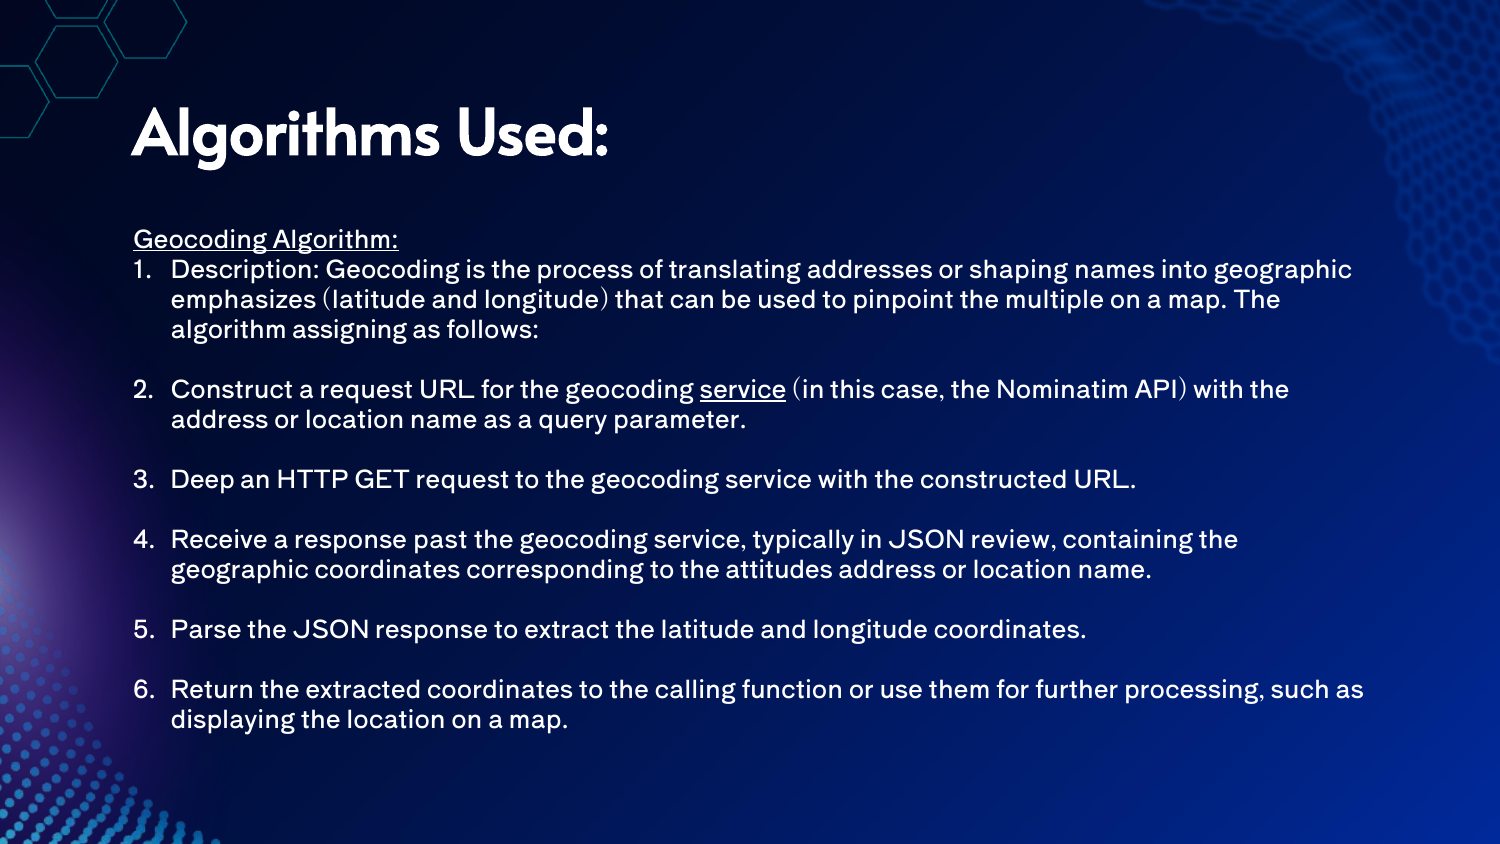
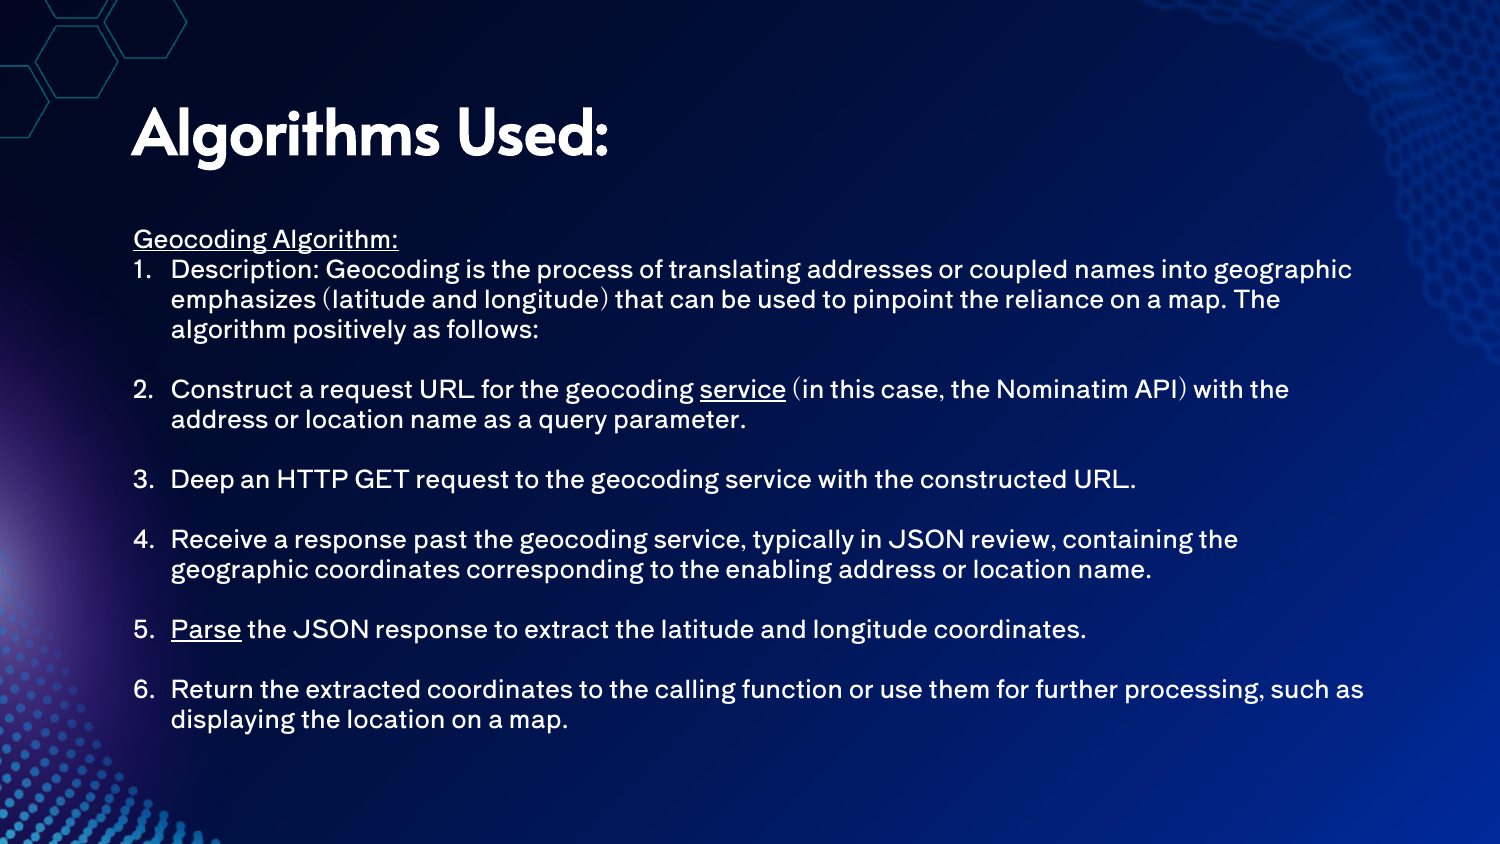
shaping: shaping -> coupled (1019, 270)
multiple: multiple -> reliance (1055, 300)
assigning: assigning -> positively (350, 330)
attitudes: attitudes -> enabling (779, 570)
Parse underline: none -> present (206, 630)
